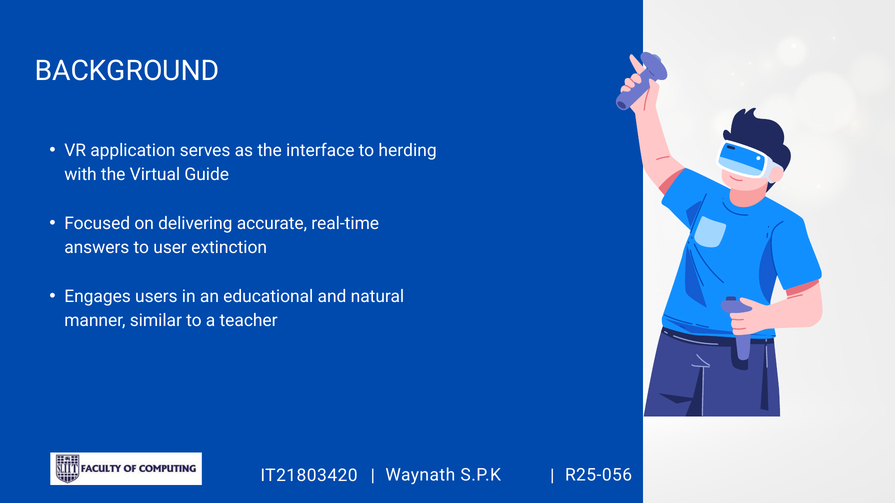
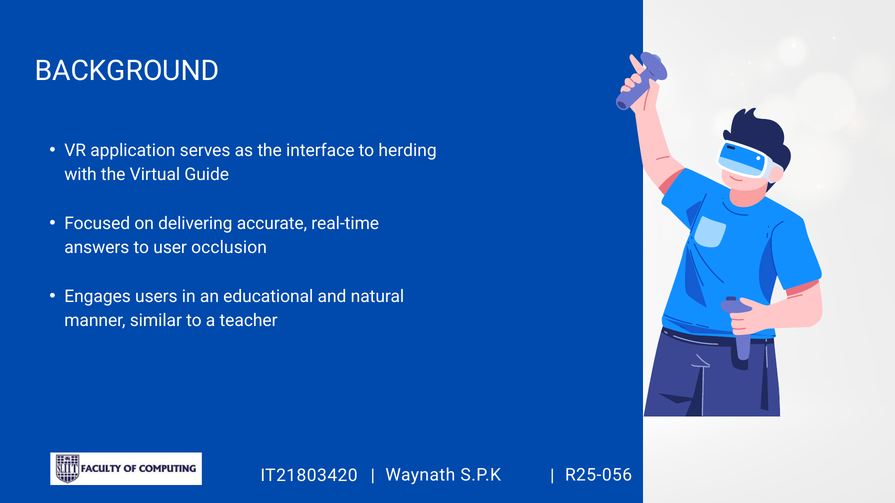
extinction: extinction -> occlusion (229, 248)
